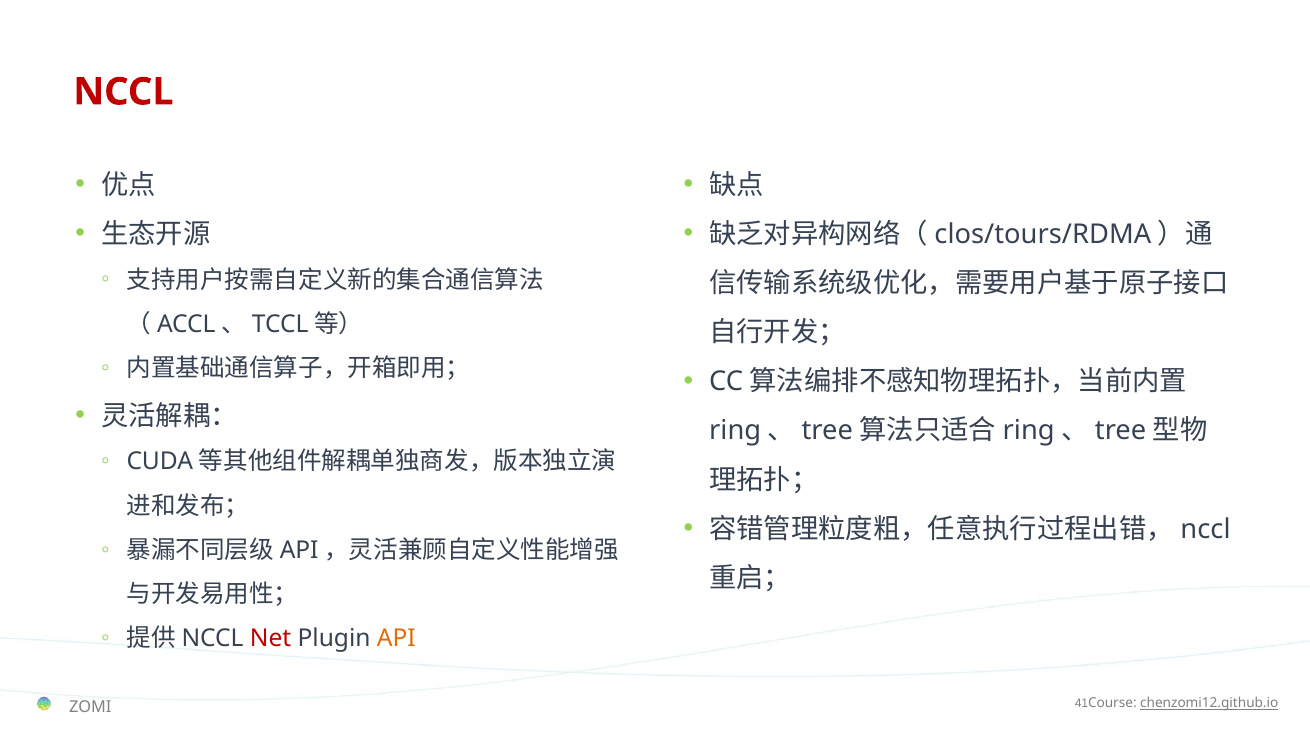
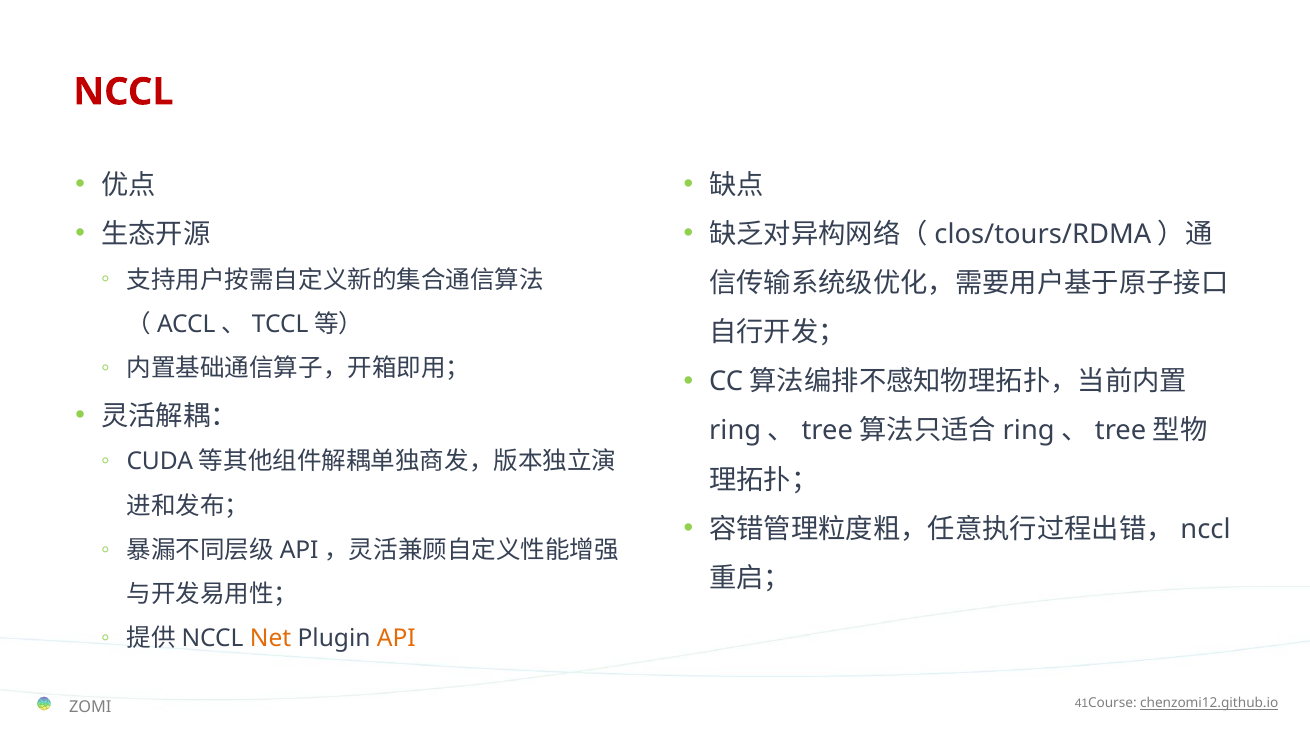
Net colour: red -> orange (271, 638)
